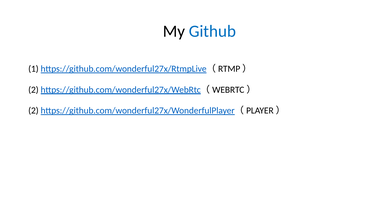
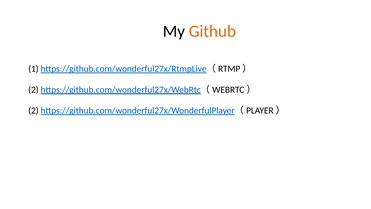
Github colour: blue -> orange (212, 31)
